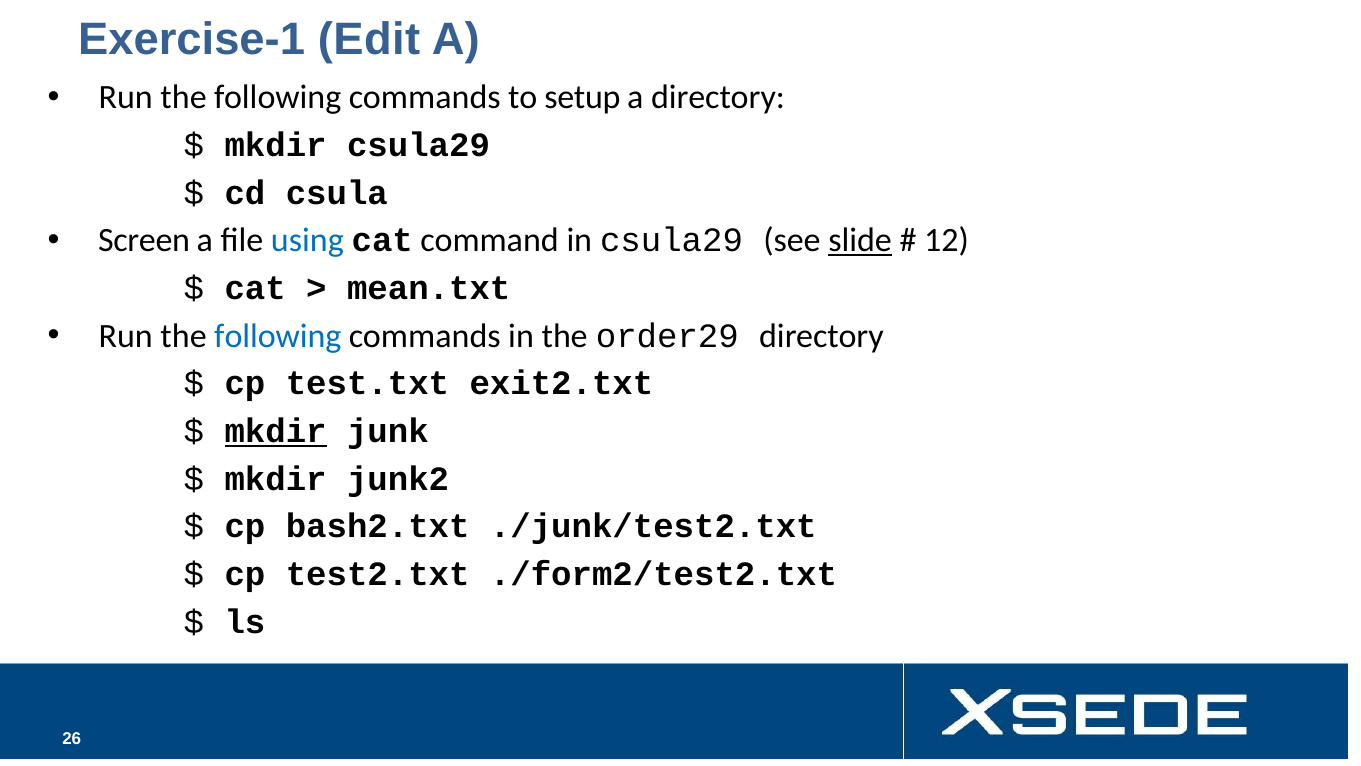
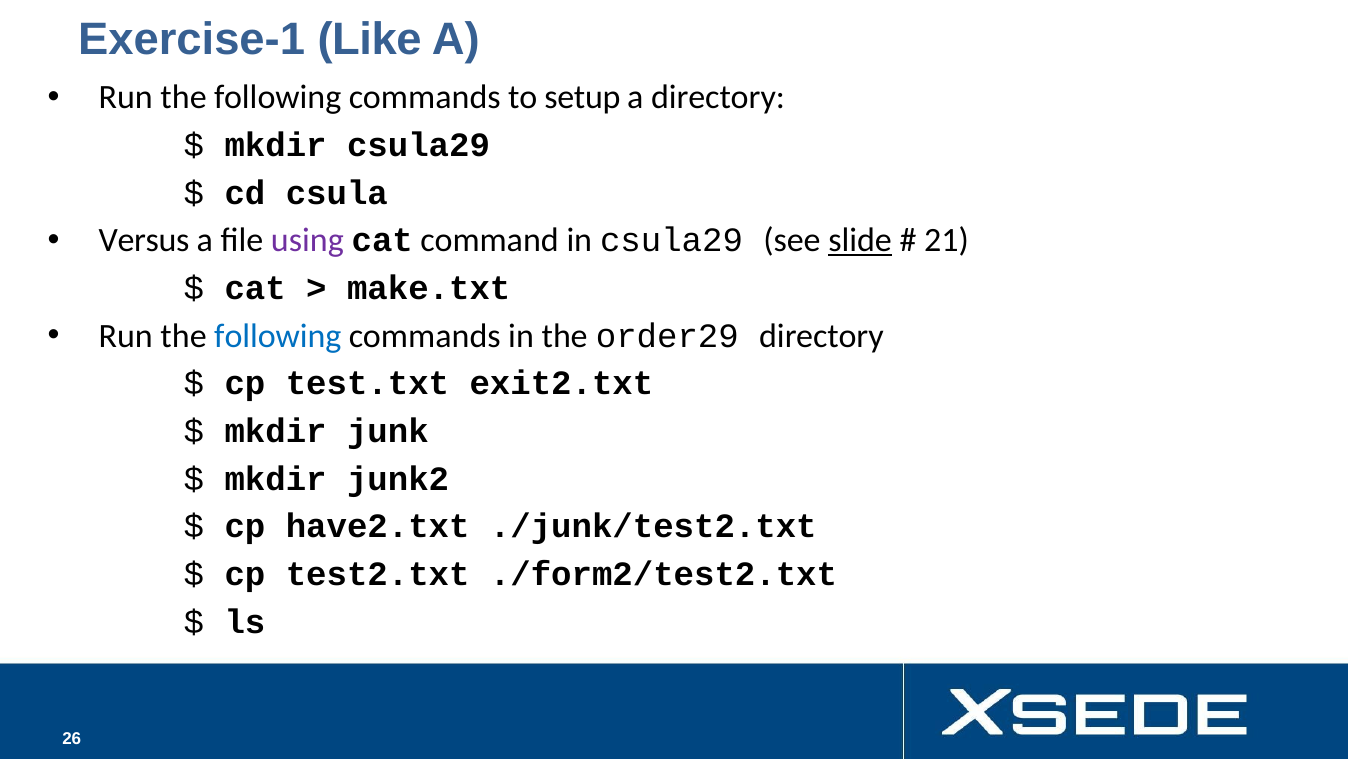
Edit: Edit -> Like (370, 40)
Screen: Screen -> Versus (144, 241)
using colour: blue -> purple (307, 241)
12: 12 -> 21 (947, 241)
mean.txt: mean.txt -> make.txt (429, 288)
mkdir underline: present -> none (276, 431)
bash2.txt: bash2.txt -> have2.txt (378, 526)
